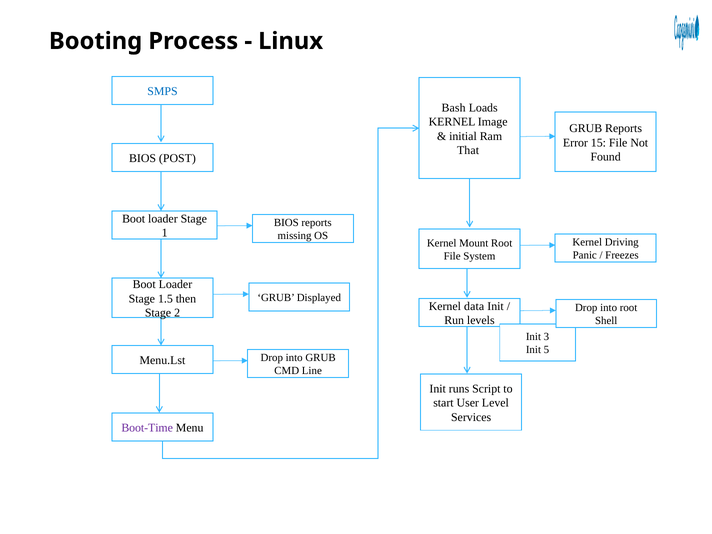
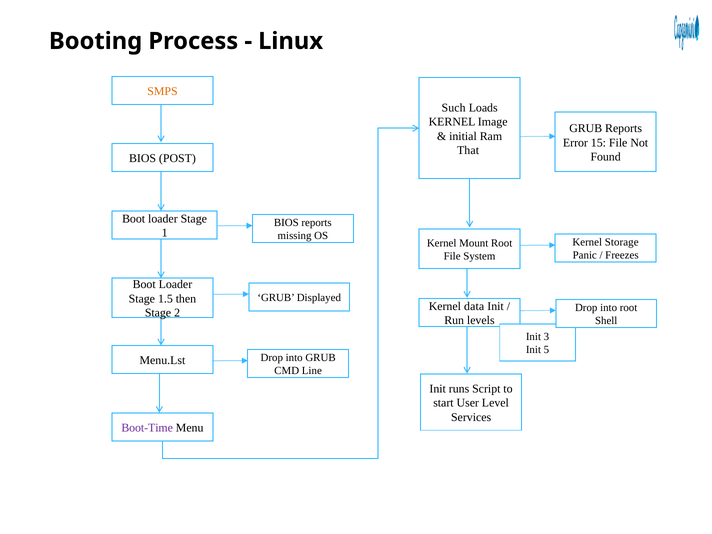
SMPS colour: blue -> orange (163, 91)
Bash: Bash -> Such (454, 108)
Driving: Driving -> Storage (622, 242)
